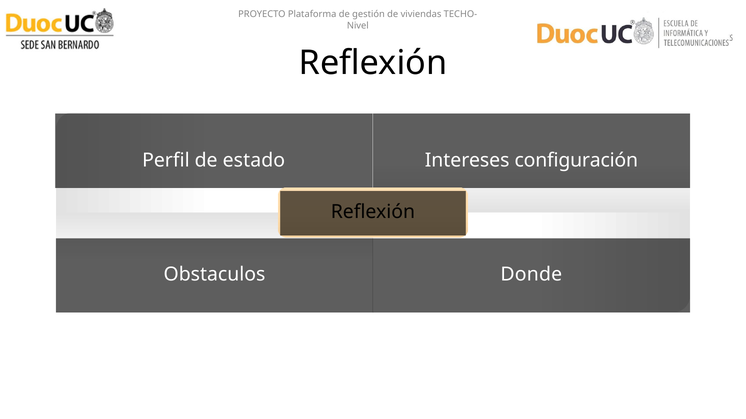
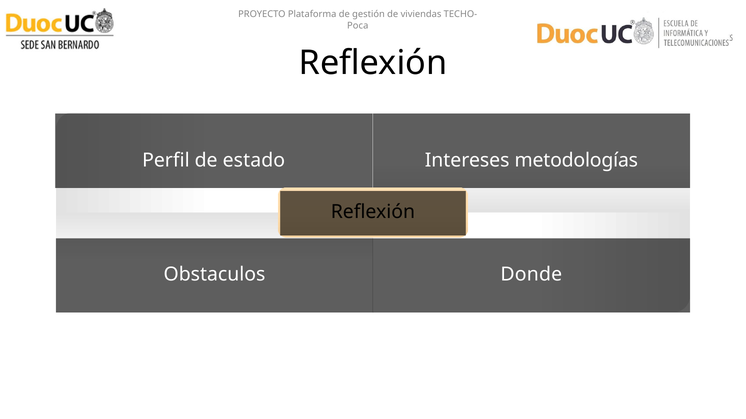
Nivel: Nivel -> Poca (358, 26)
configuración: configuración -> metodologías (576, 160)
